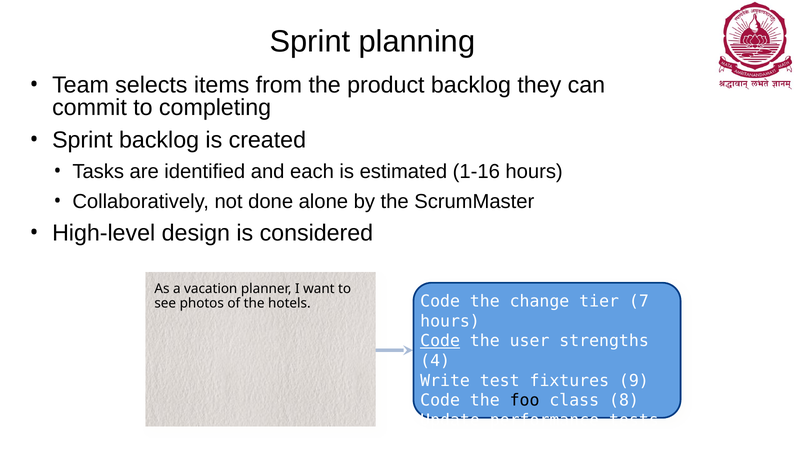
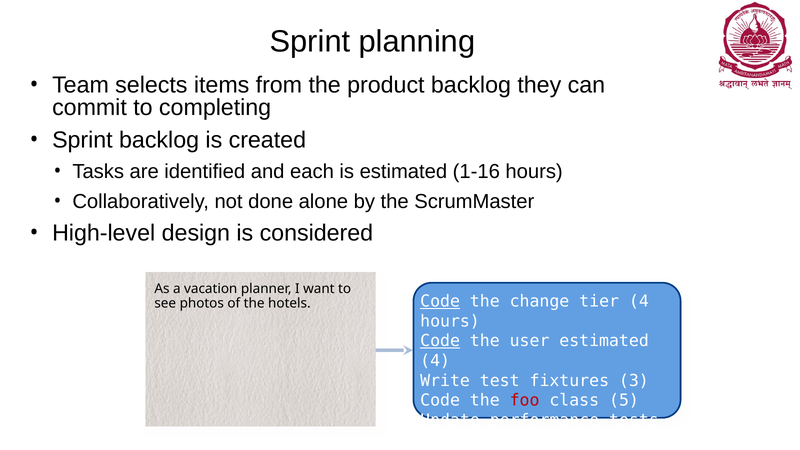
Code underline: none -> present (440, 301)
tier 7: 7 -> 4 (639, 301)
user strengths: strengths -> estimated (604, 341)
9: 9 -> 3 (634, 381)
foo colour: black -> red (525, 401)
8: 8 -> 5 (624, 401)
